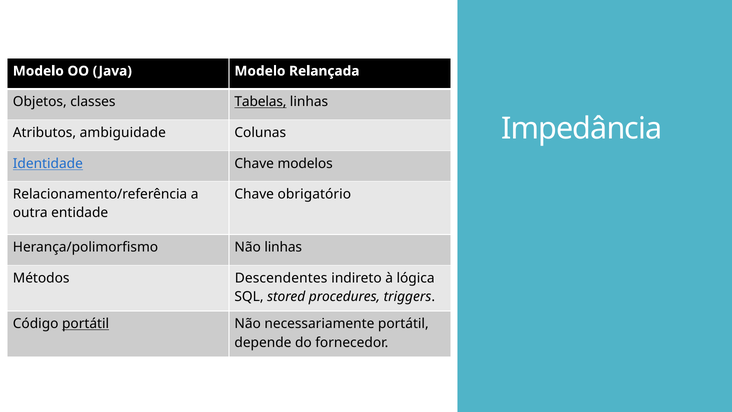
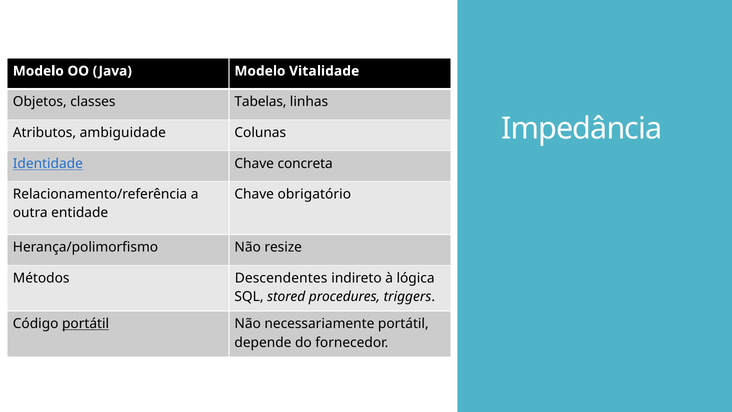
Relançada: Relançada -> Vitalidade (324, 71)
Tabelas underline: present -> none (260, 102)
modelos: modelos -> concreta (305, 163)
Não linhas: linhas -> resize (283, 247)
